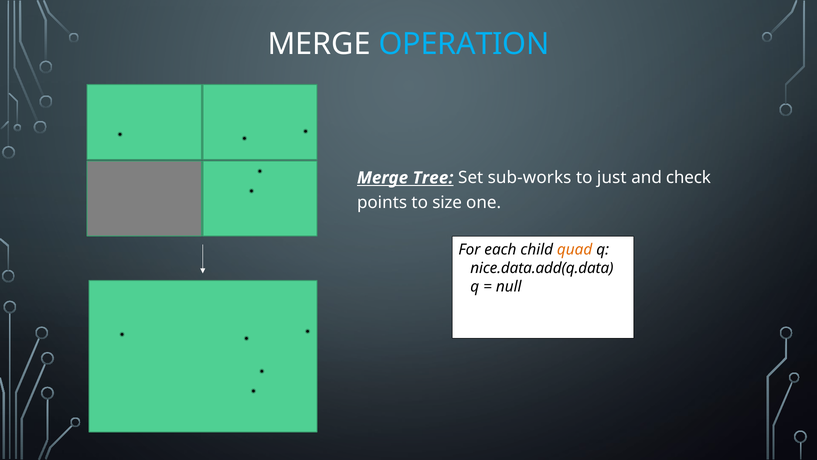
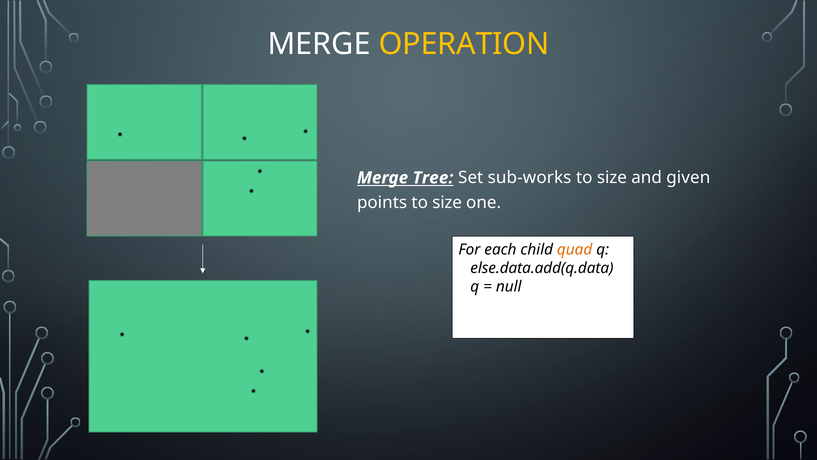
OPERATION colour: light blue -> yellow (464, 44)
just: just -> size (612, 178)
check: check -> given (688, 178)
nice.data.add(q.data: nice.data.add(q.data -> else.data.add(q.data (542, 268)
